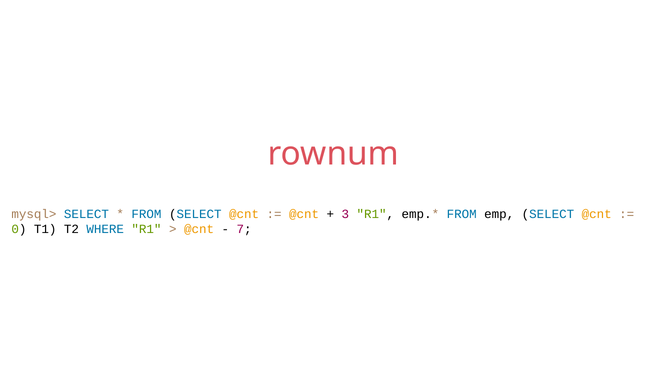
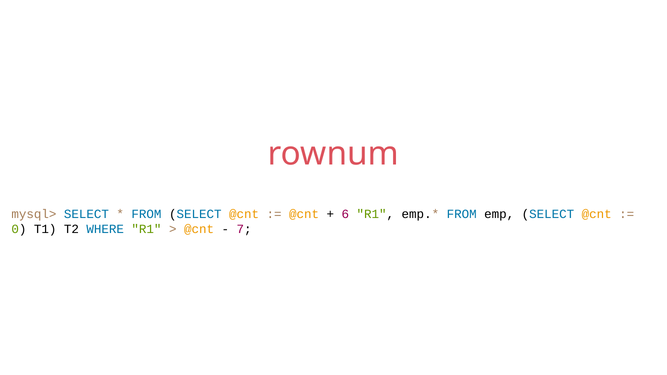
3: 3 -> 6 (345, 214)
